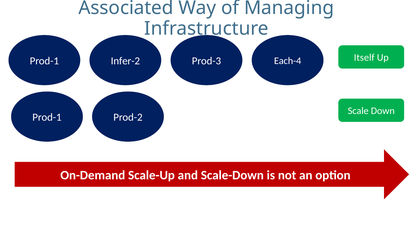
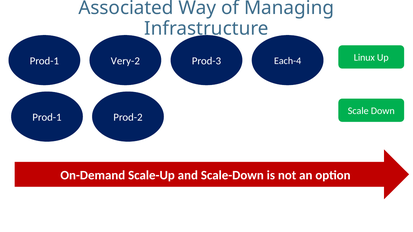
Itself: Itself -> Linux (364, 58)
Infer-2: Infer-2 -> Very-2 (125, 61)
